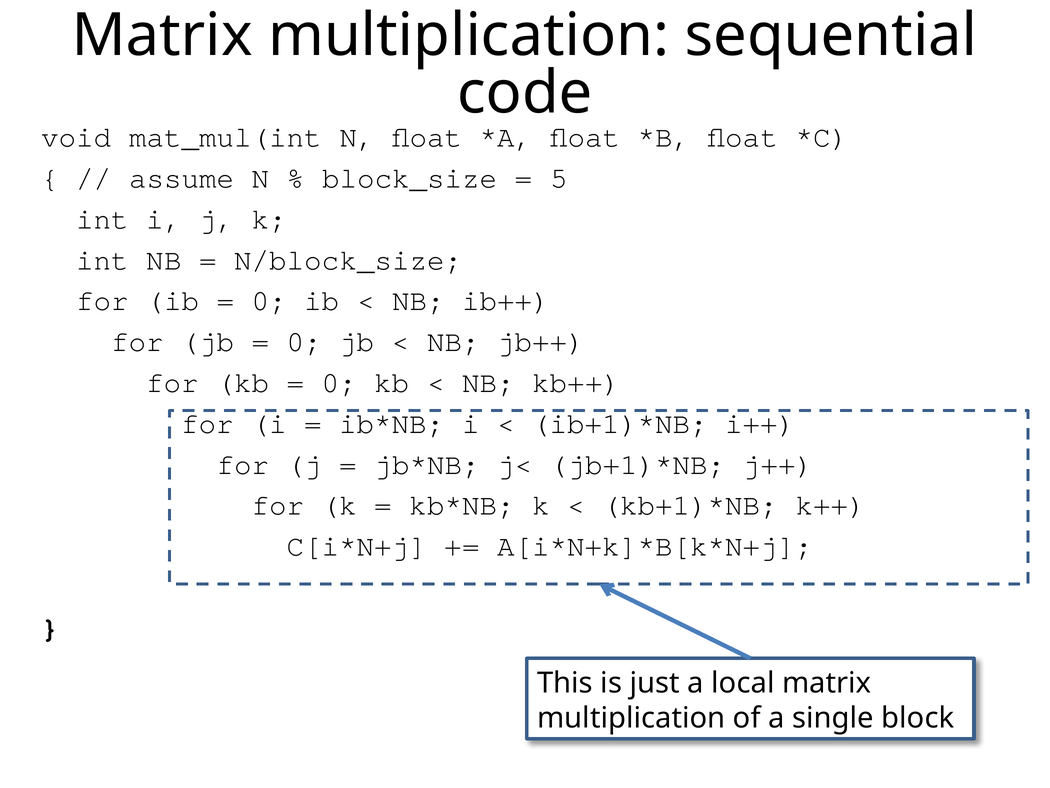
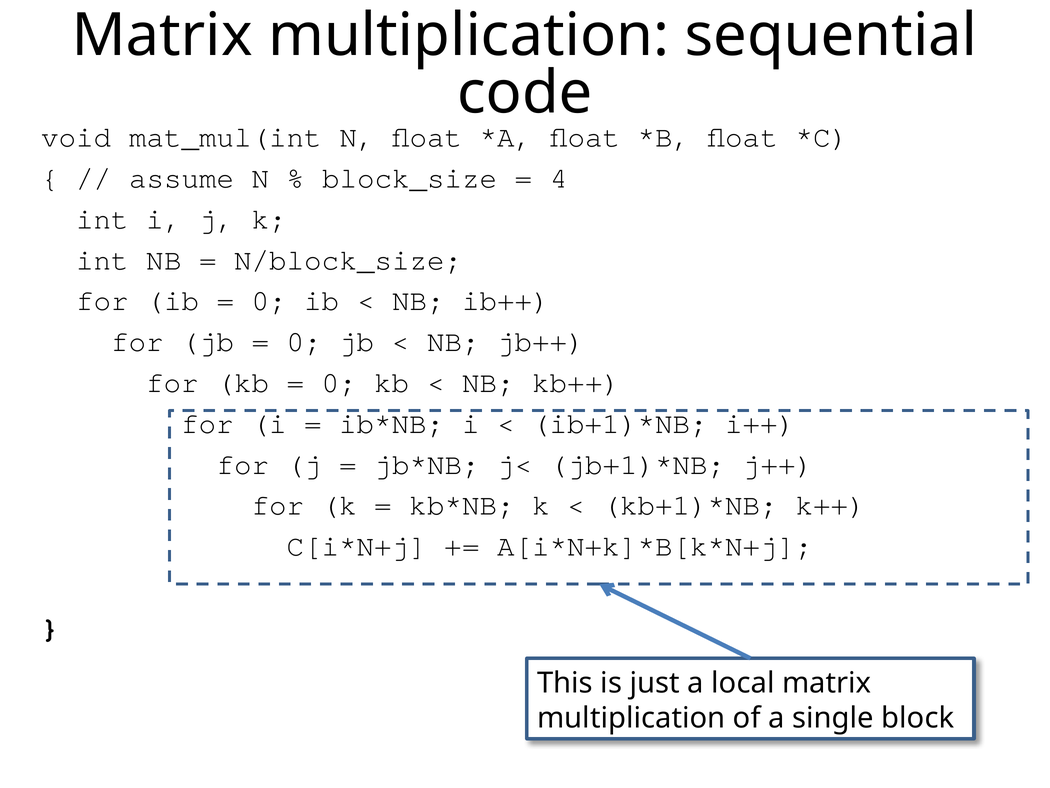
5: 5 -> 4 (559, 178)
